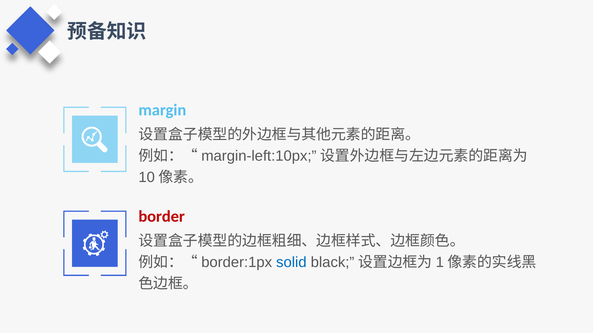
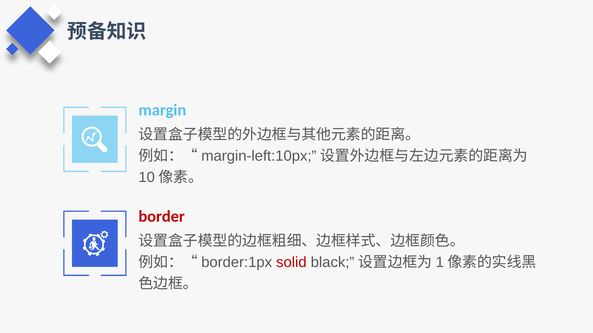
solid colour: blue -> red (291, 263)
